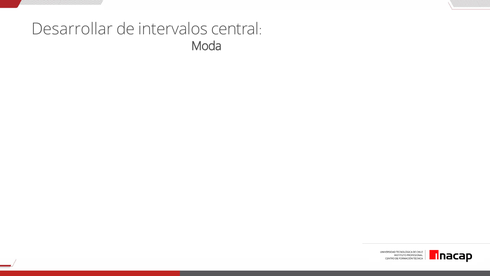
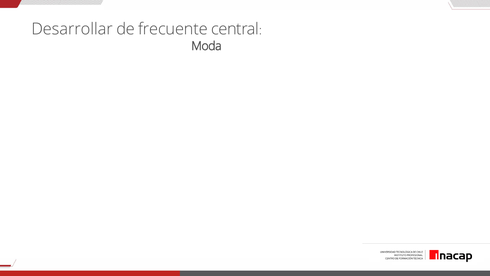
intervalos: intervalos -> frecuente (173, 29)
